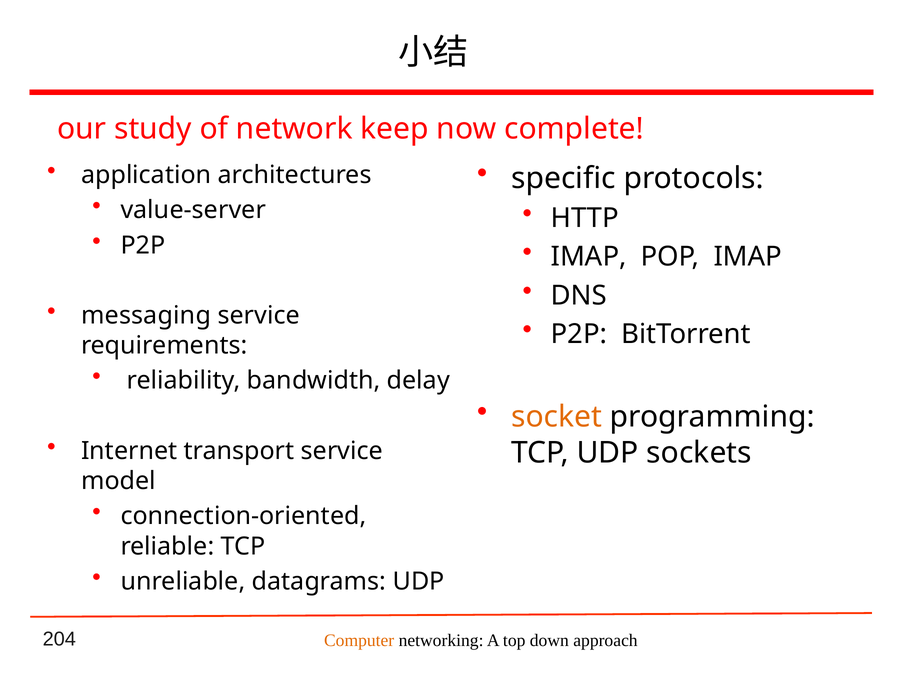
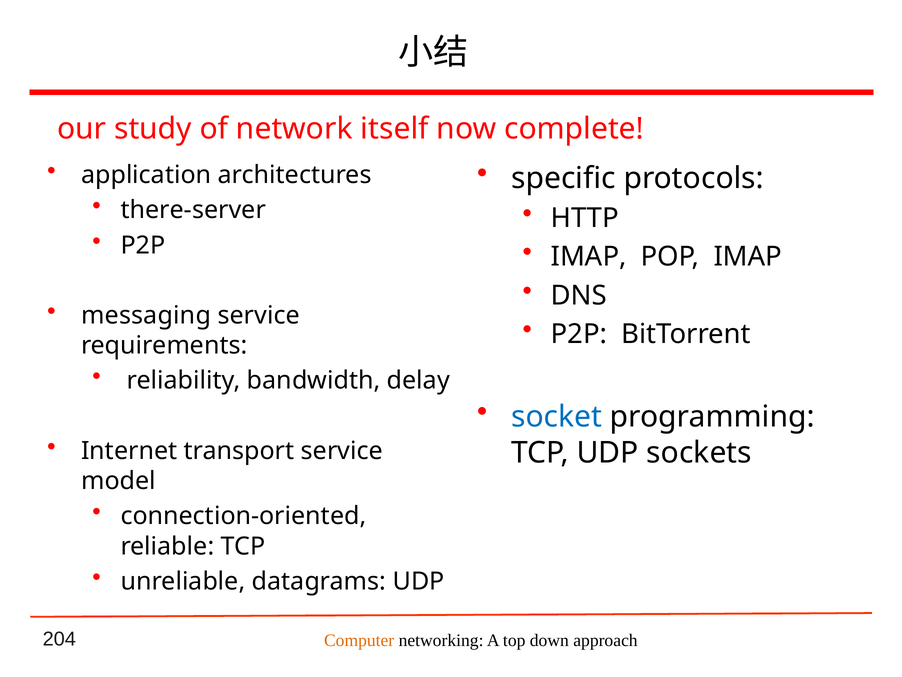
keep: keep -> itself (395, 128)
value-server: value-server -> there-server (193, 210)
socket colour: orange -> blue (557, 417)
